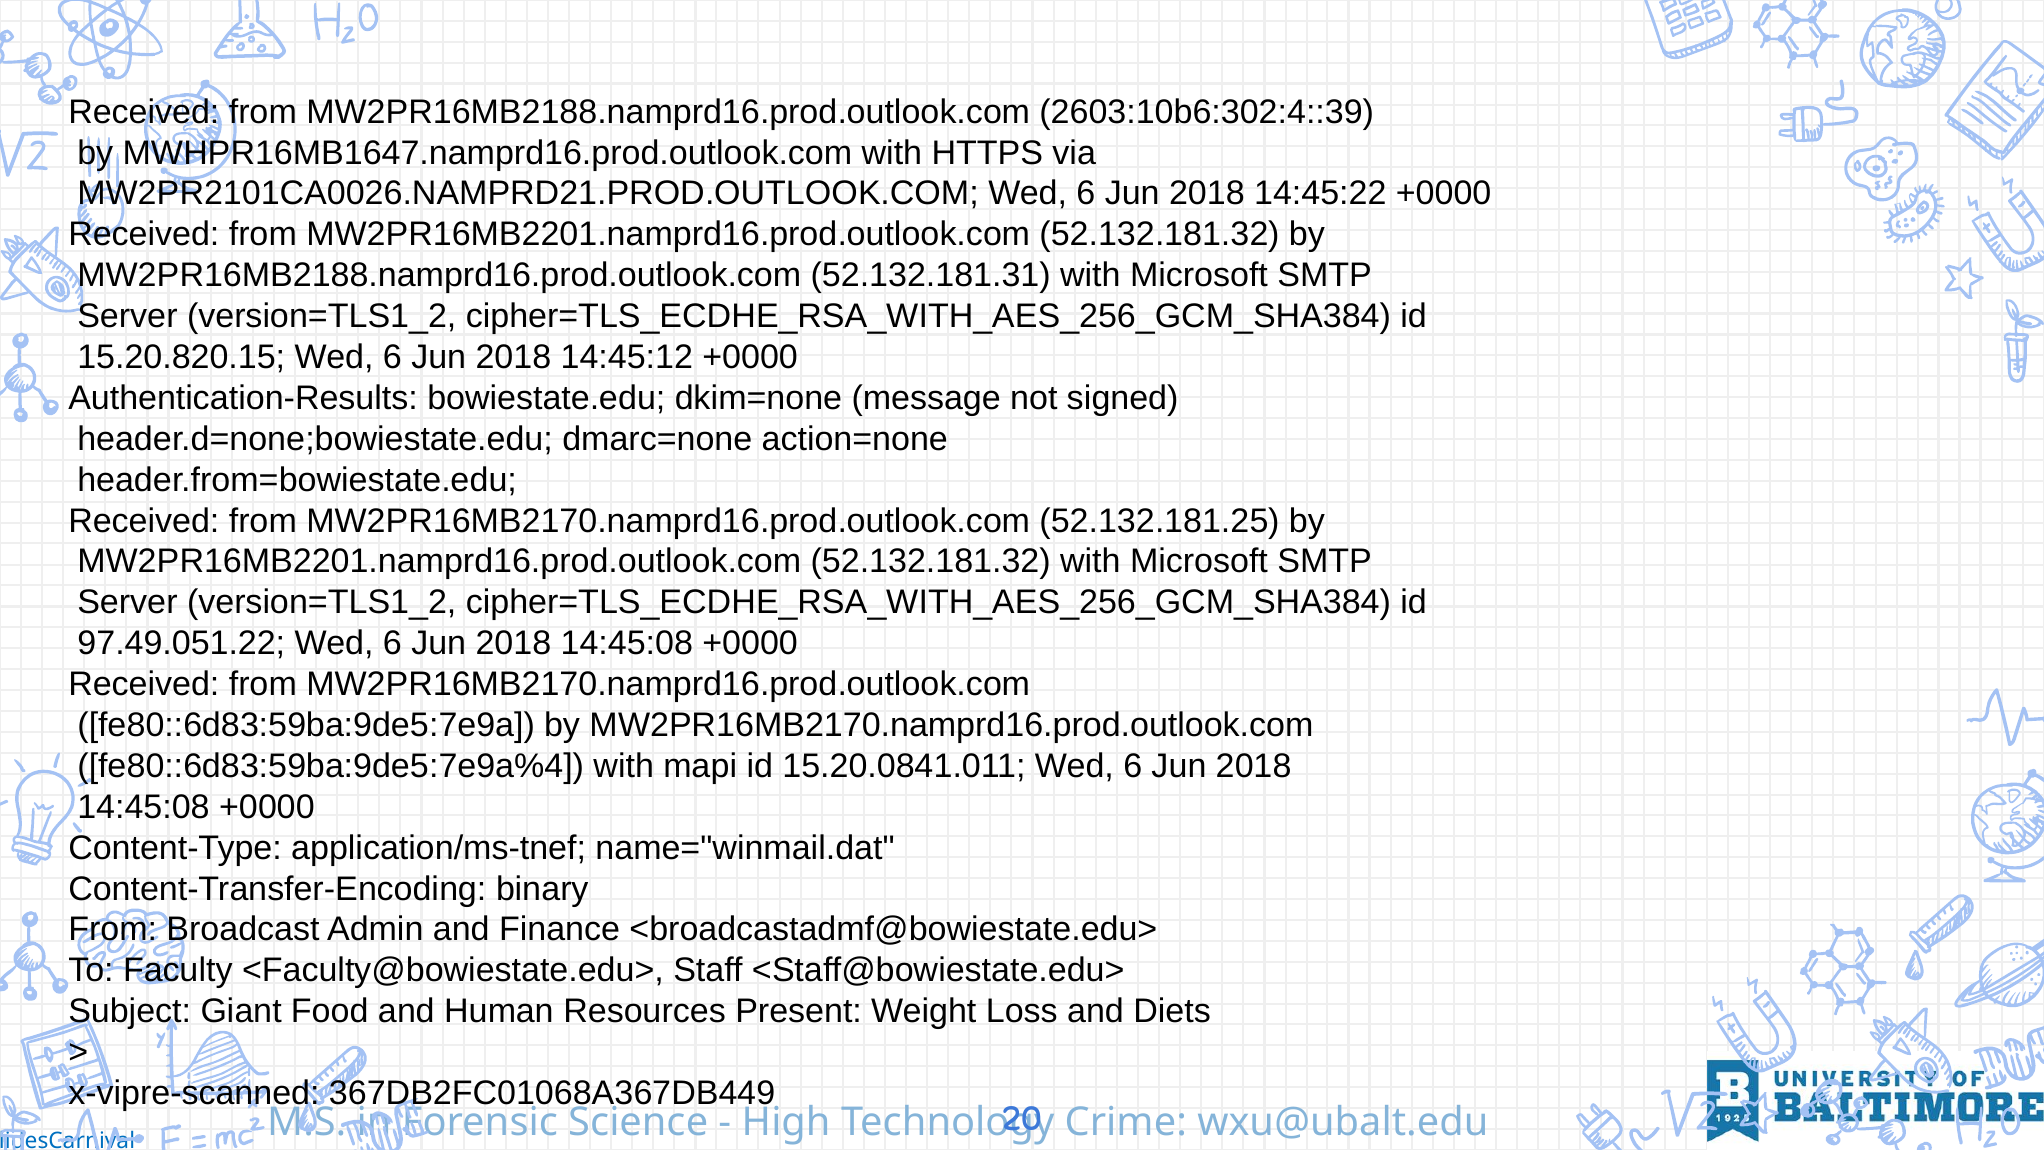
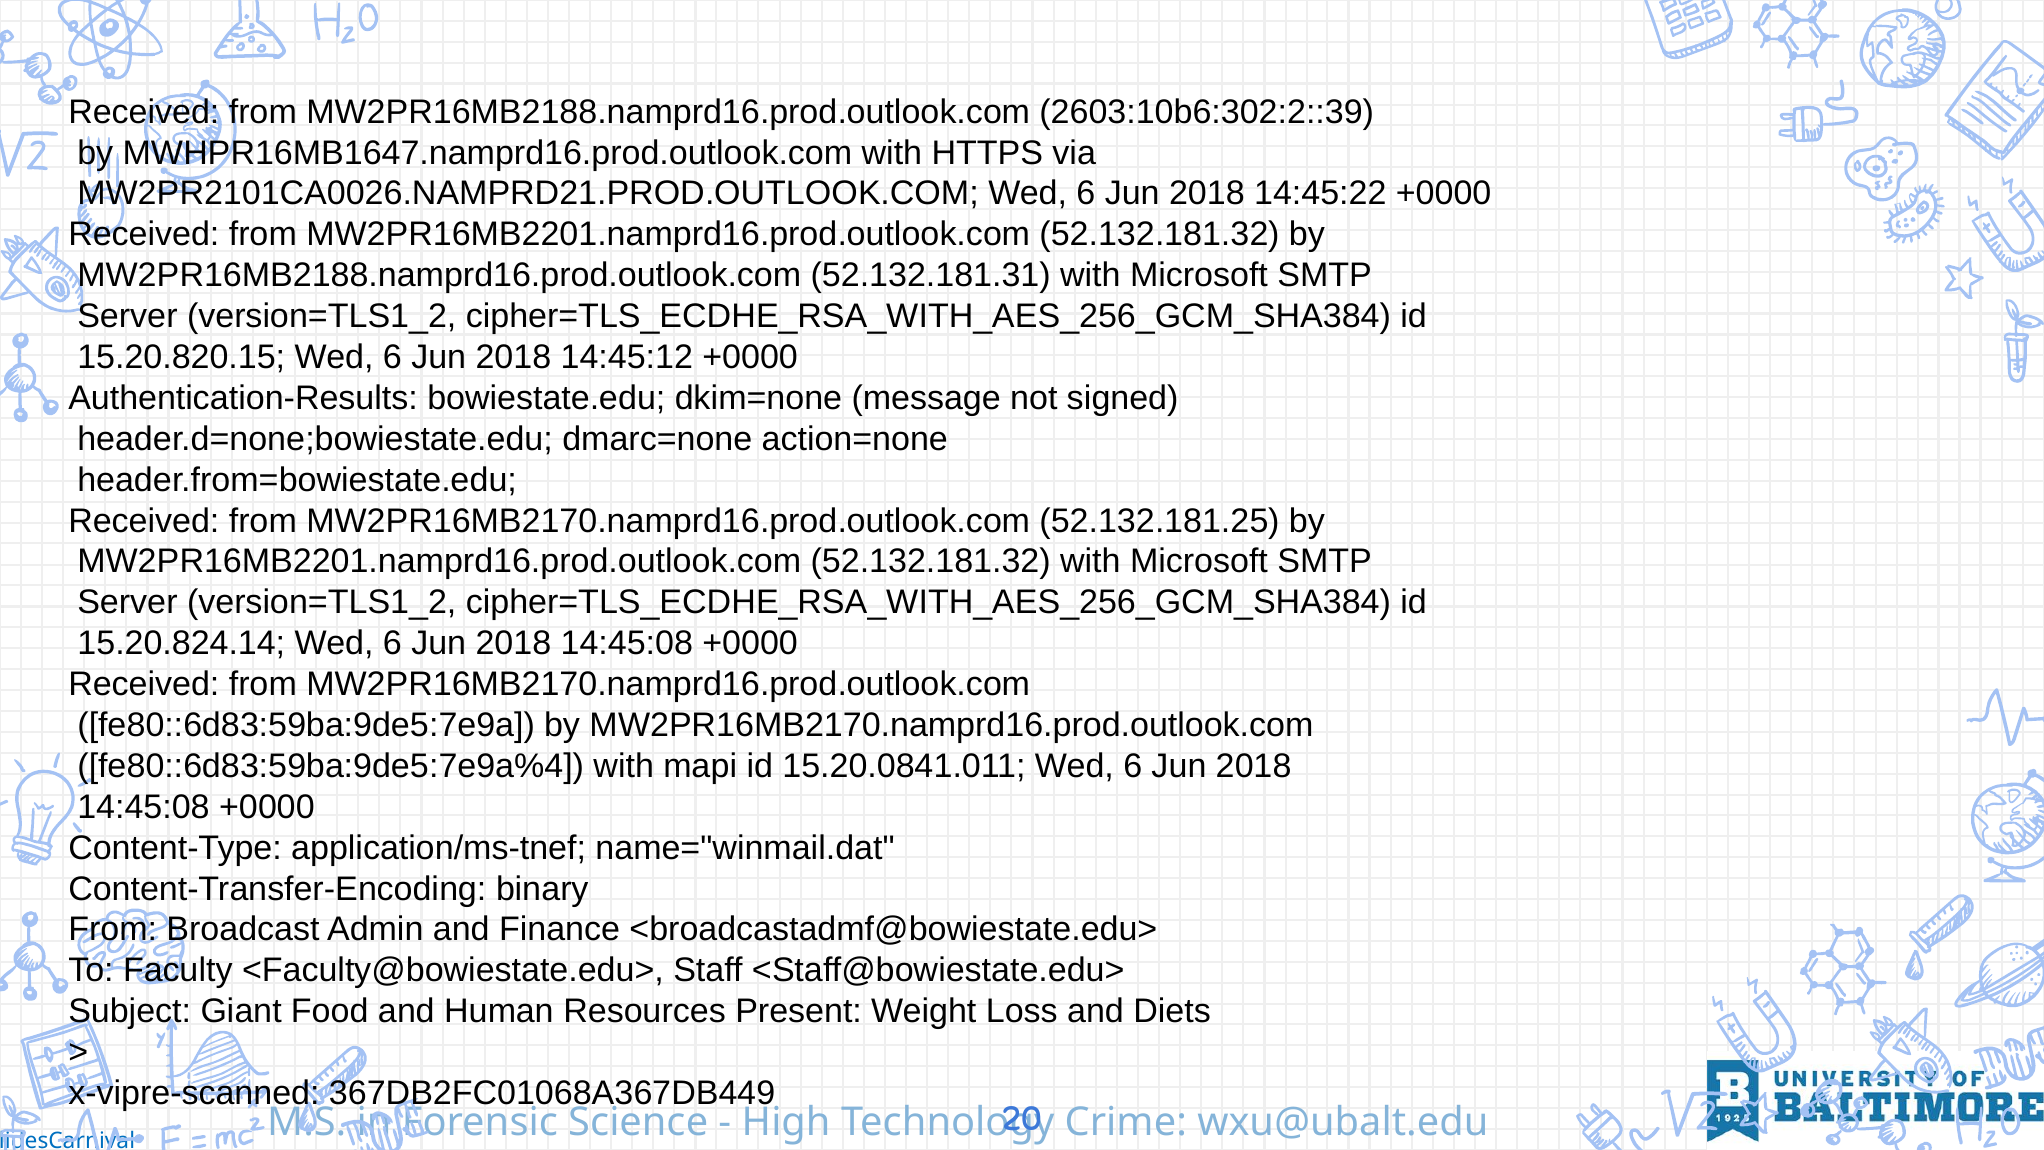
2603:10b6:302:4::39: 2603:10b6:302:4::39 -> 2603:10b6:302:2::39 (1207, 112)
97.49.051.22: 97.49.051.22 -> 15.20.824.14 (181, 643)
